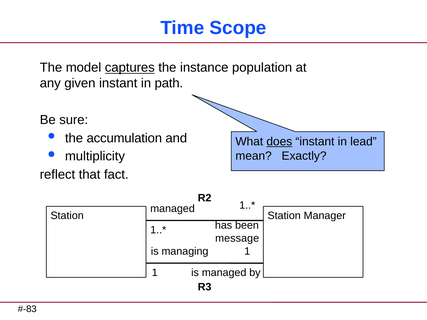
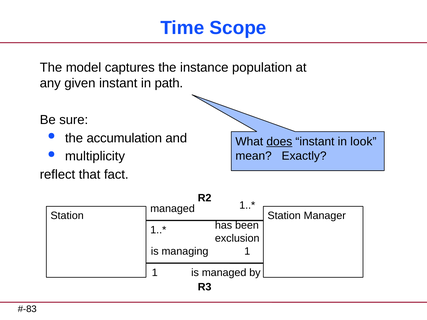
captures underline: present -> none (130, 68)
lead: lead -> look (363, 142)
message: message -> exclusion (237, 238)
